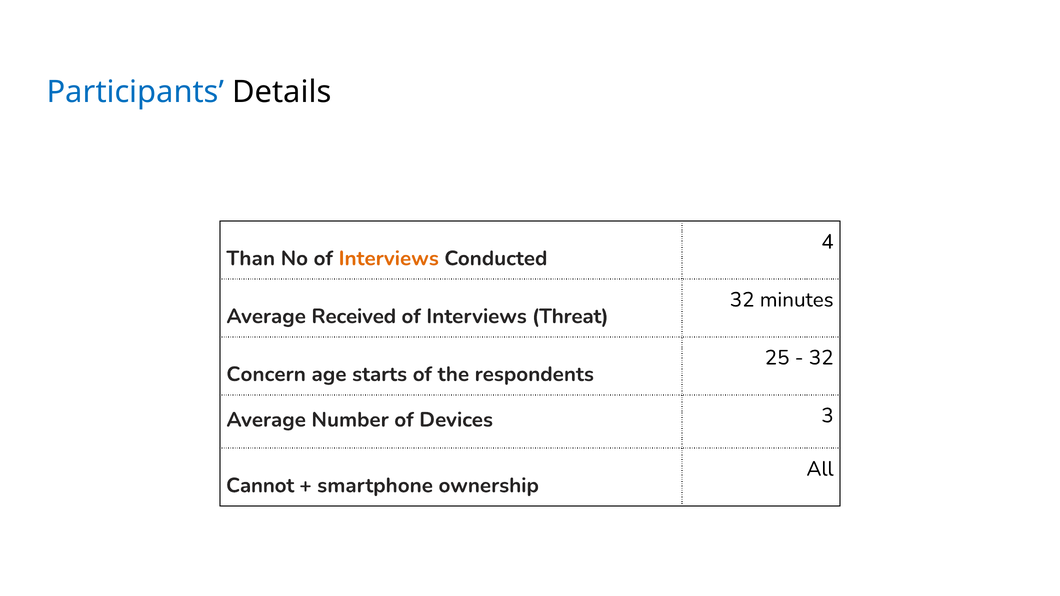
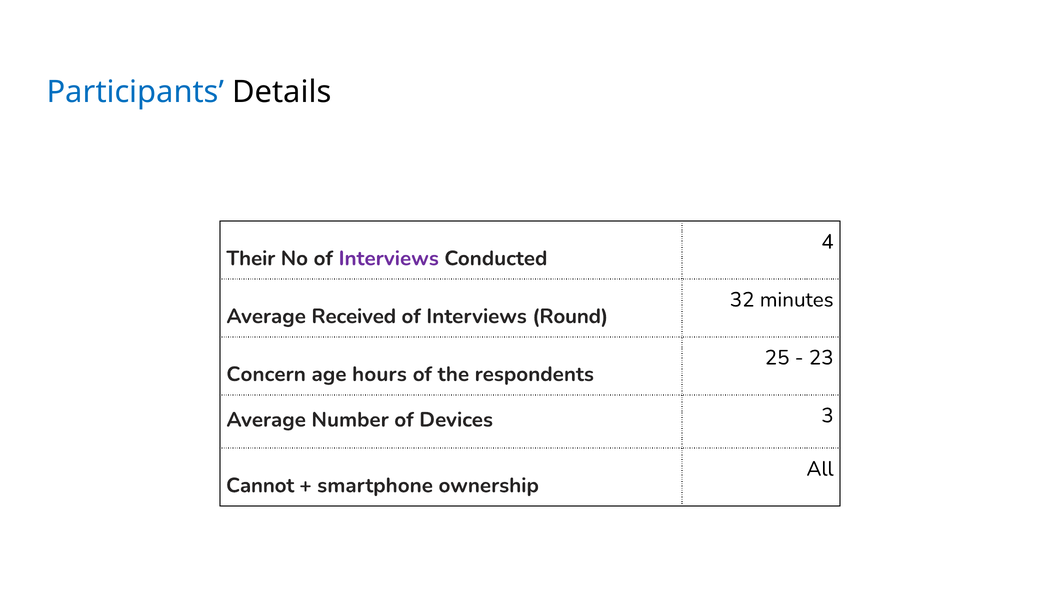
Than: Than -> Their (251, 258)
Interviews colour: orange -> purple (389, 258)
Threat: Threat -> Round (570, 316)
32: 32 -> 23 (821, 358)
starts: starts -> hours (379, 374)
